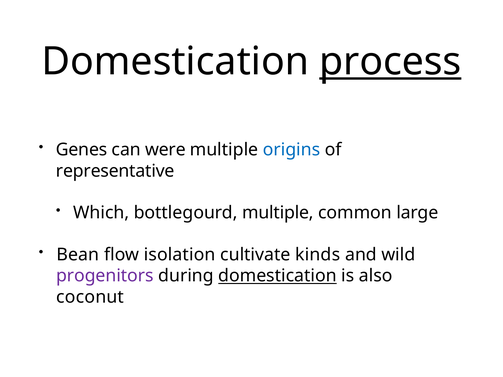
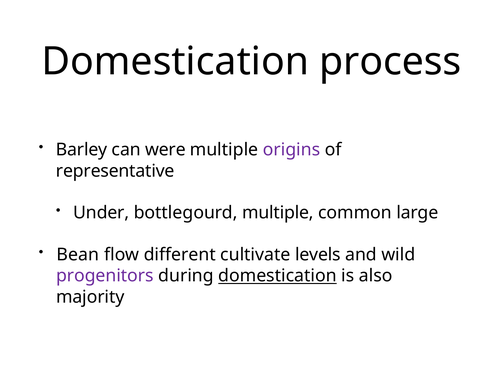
process underline: present -> none (390, 62)
Genes: Genes -> Barley (82, 150)
origins colour: blue -> purple (291, 150)
Which: Which -> Under (101, 213)
isolation: isolation -> different (180, 255)
kinds: kinds -> levels (318, 255)
coconut: coconut -> majority (90, 297)
